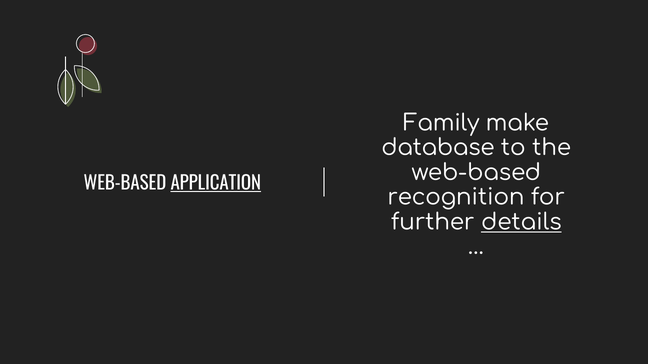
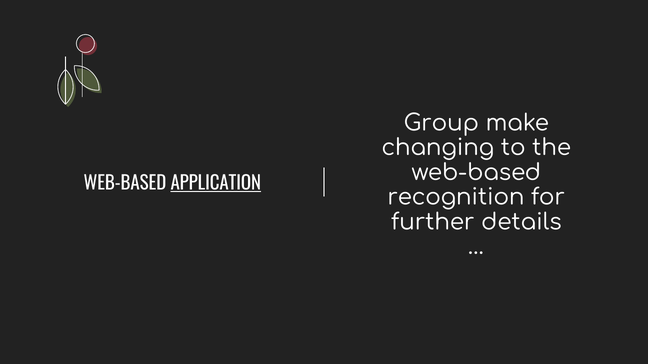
Family: Family -> Group (441, 123)
database: database -> changing (438, 148)
details underline: present -> none (521, 222)
